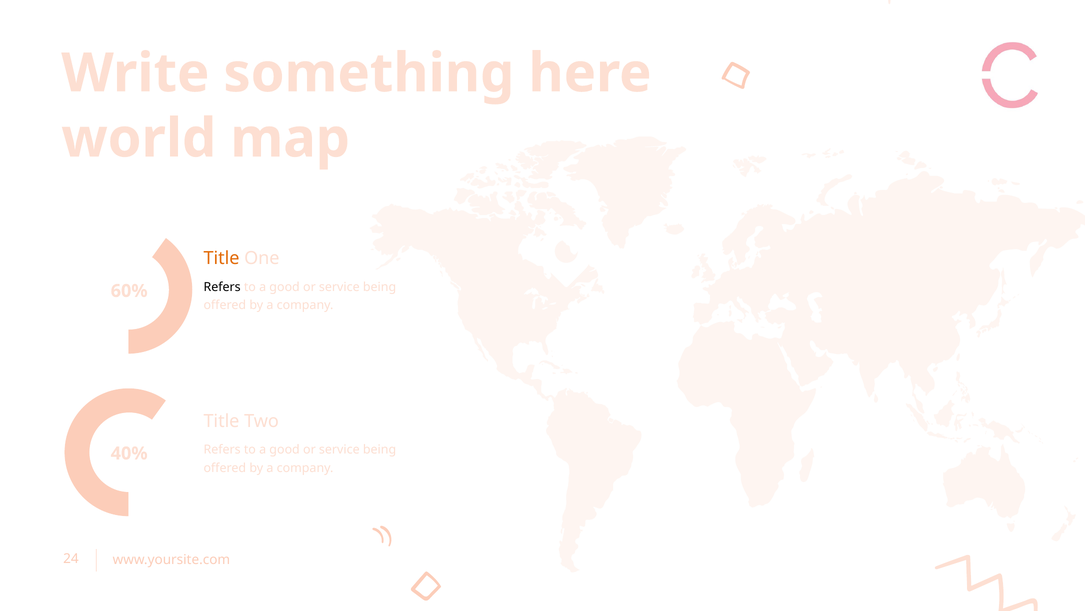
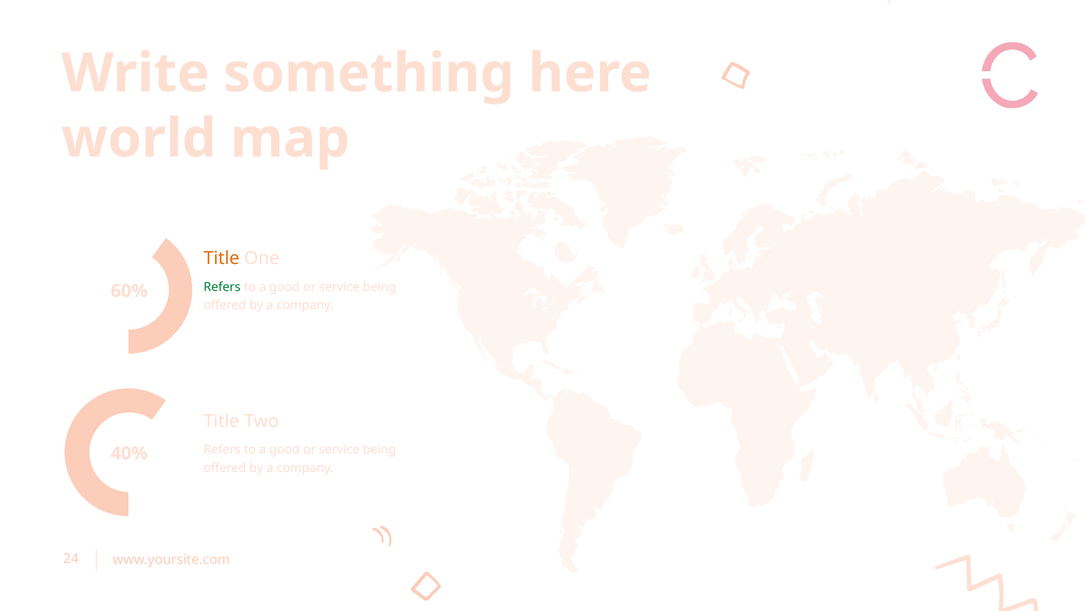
Refers colour: black -> green (222, 287)
